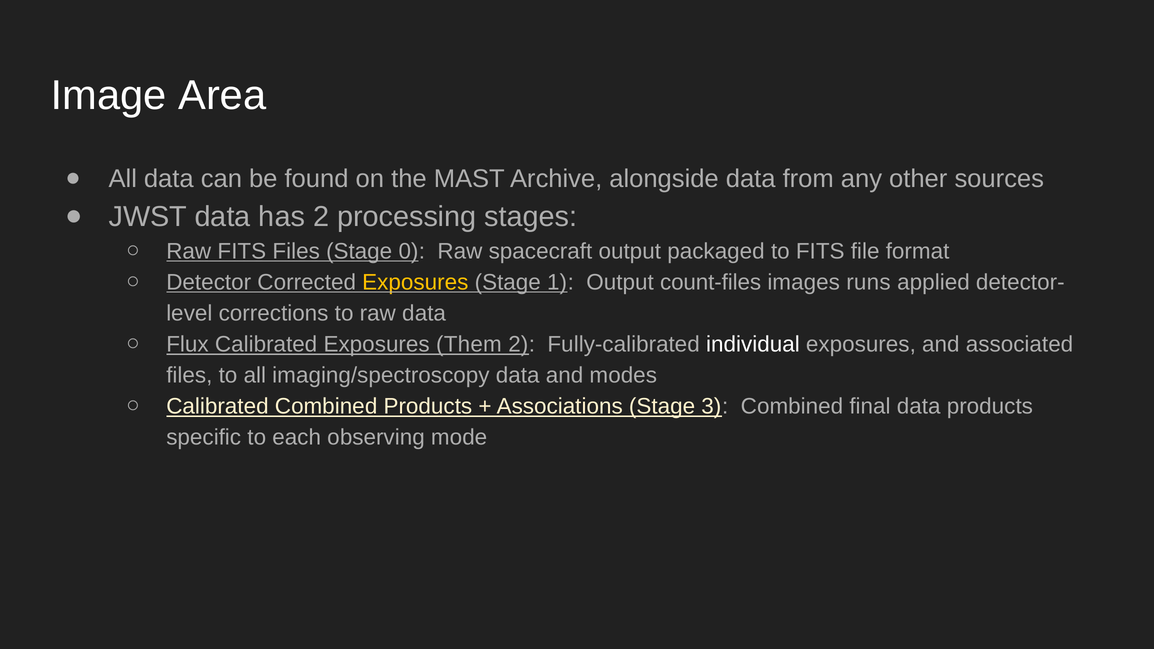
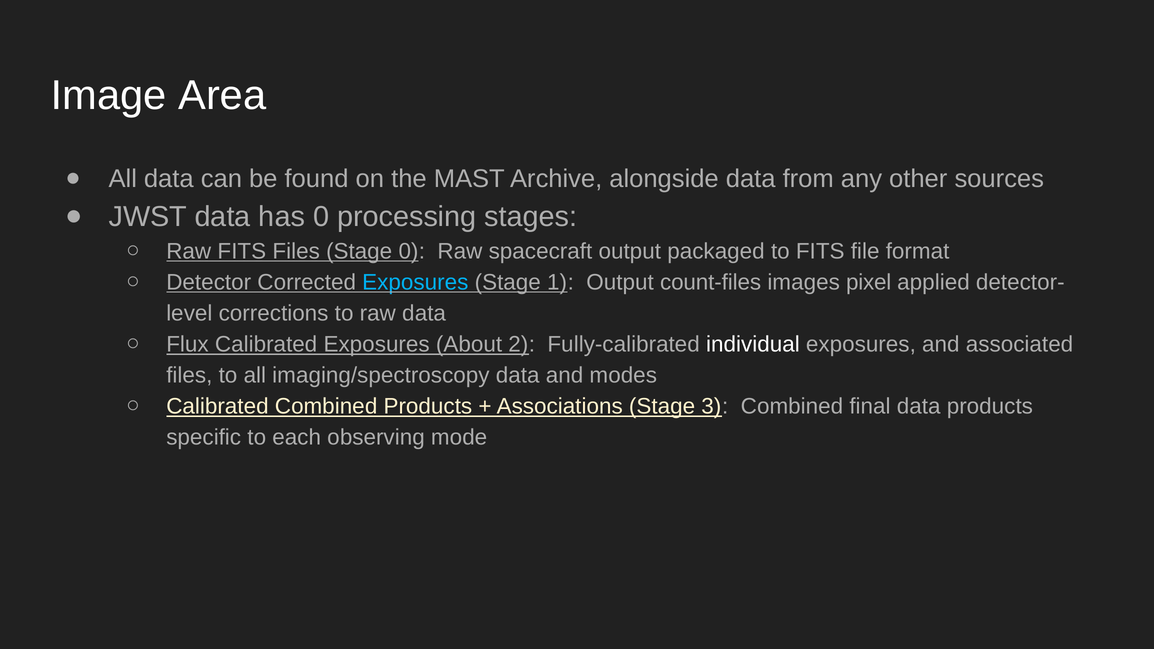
has 2: 2 -> 0 (321, 217)
Exposures colour: yellow -> light blue (415, 282)
runs: runs -> pixel (869, 282)
Them: Them -> About (469, 344)
